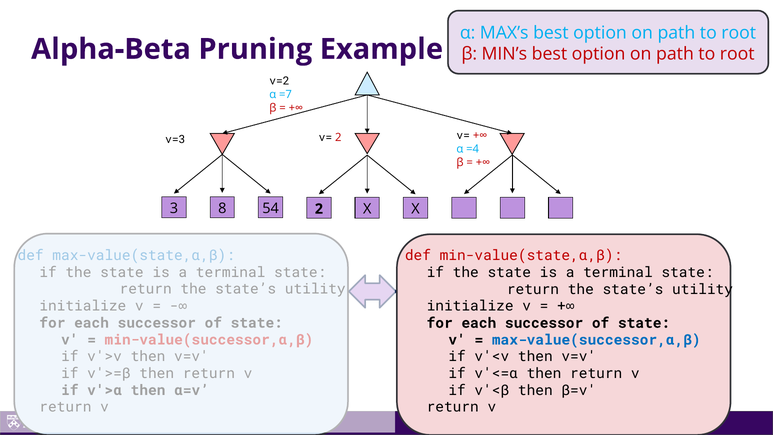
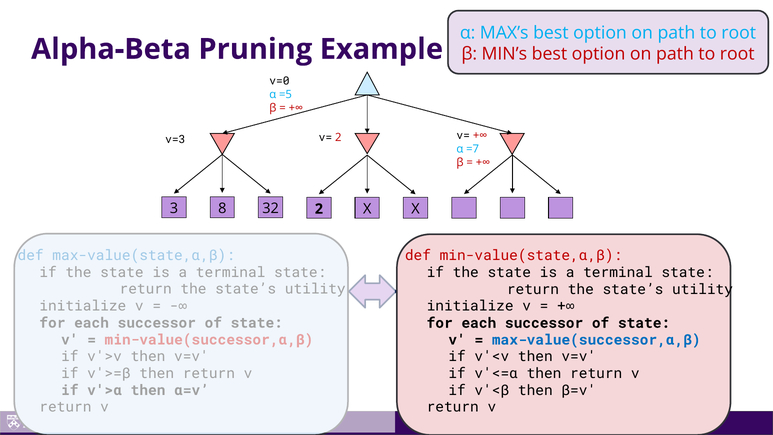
v=2: v=2 -> v=0 (279, 81)
=7: =7 -> =5 (285, 95)
=4: =4 -> =7 (473, 149)
54: 54 -> 32 (271, 208)
